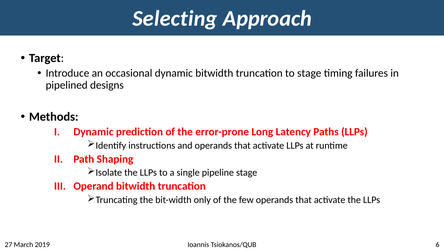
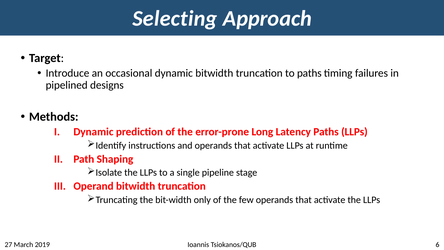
to stage: stage -> paths (309, 73)
